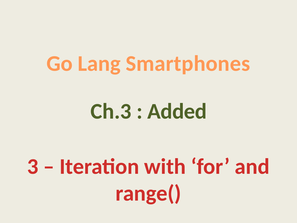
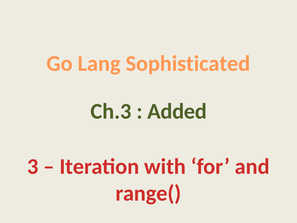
Smartphones: Smartphones -> Sophisticated (188, 64)
